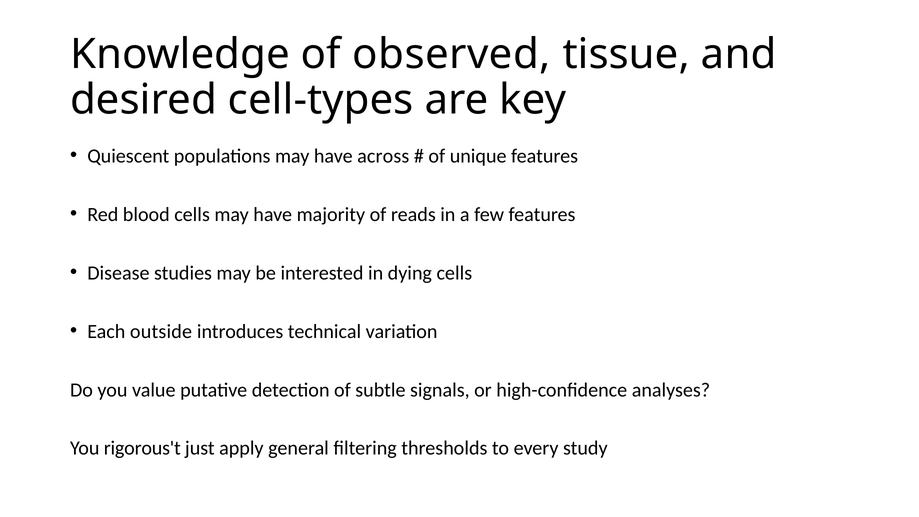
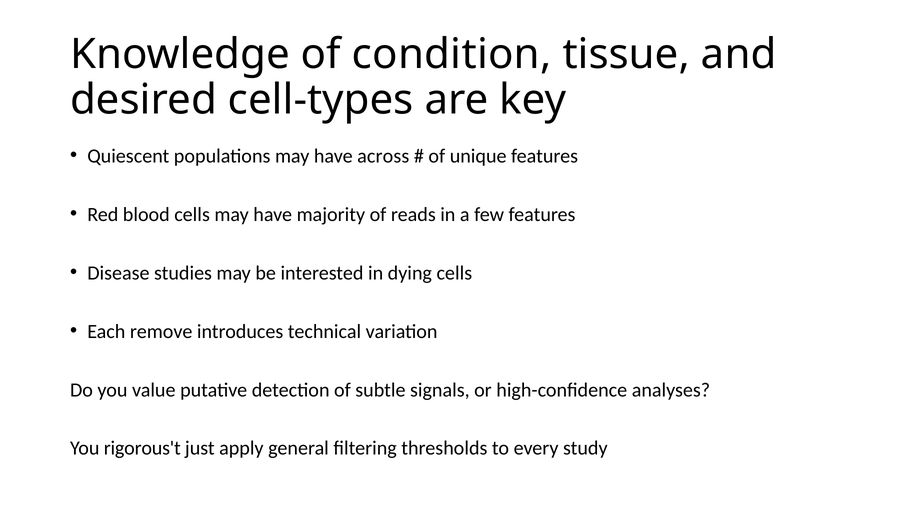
observed: observed -> condition (452, 54)
outside: outside -> remove (161, 331)
